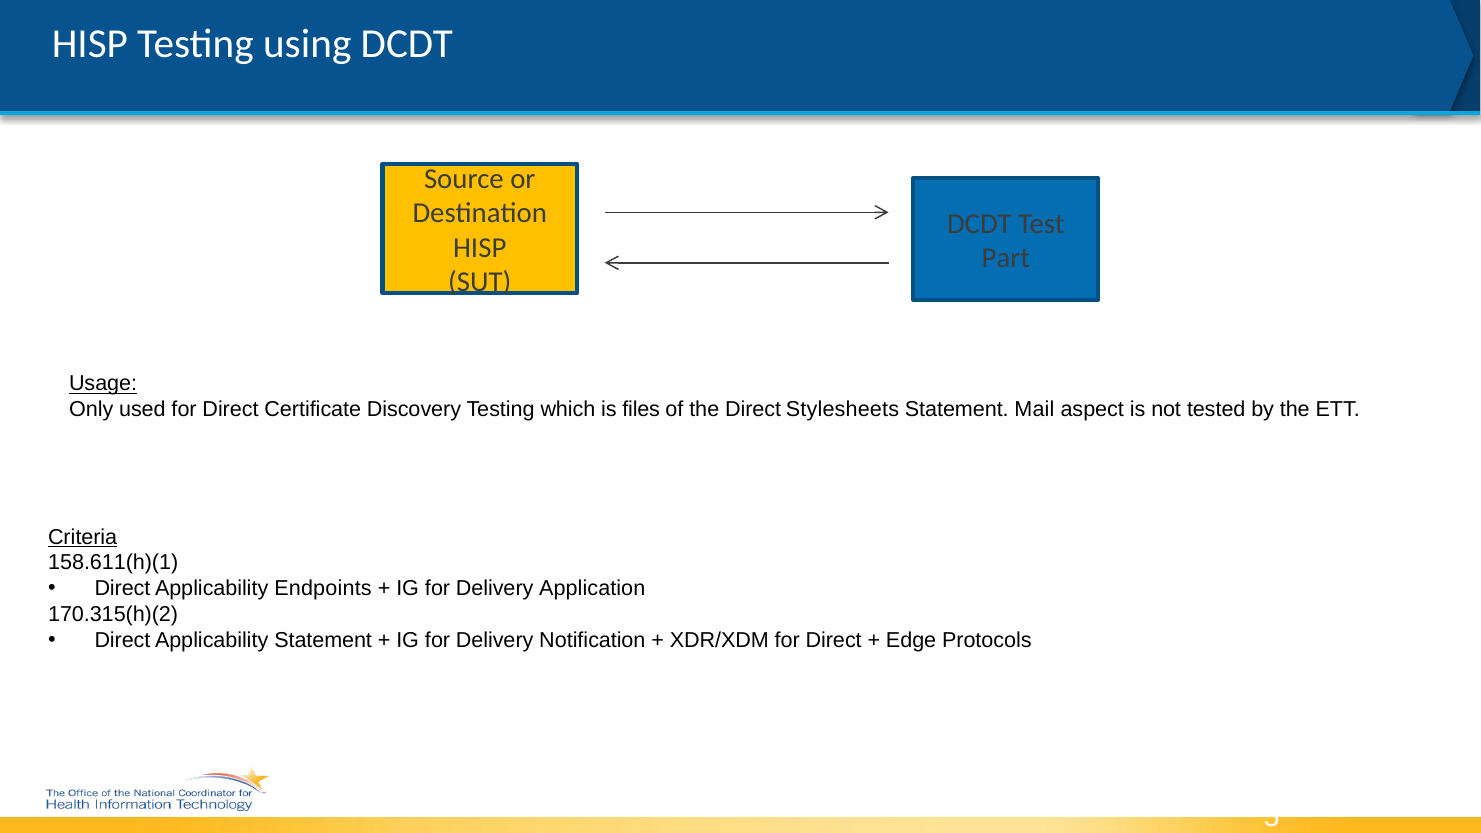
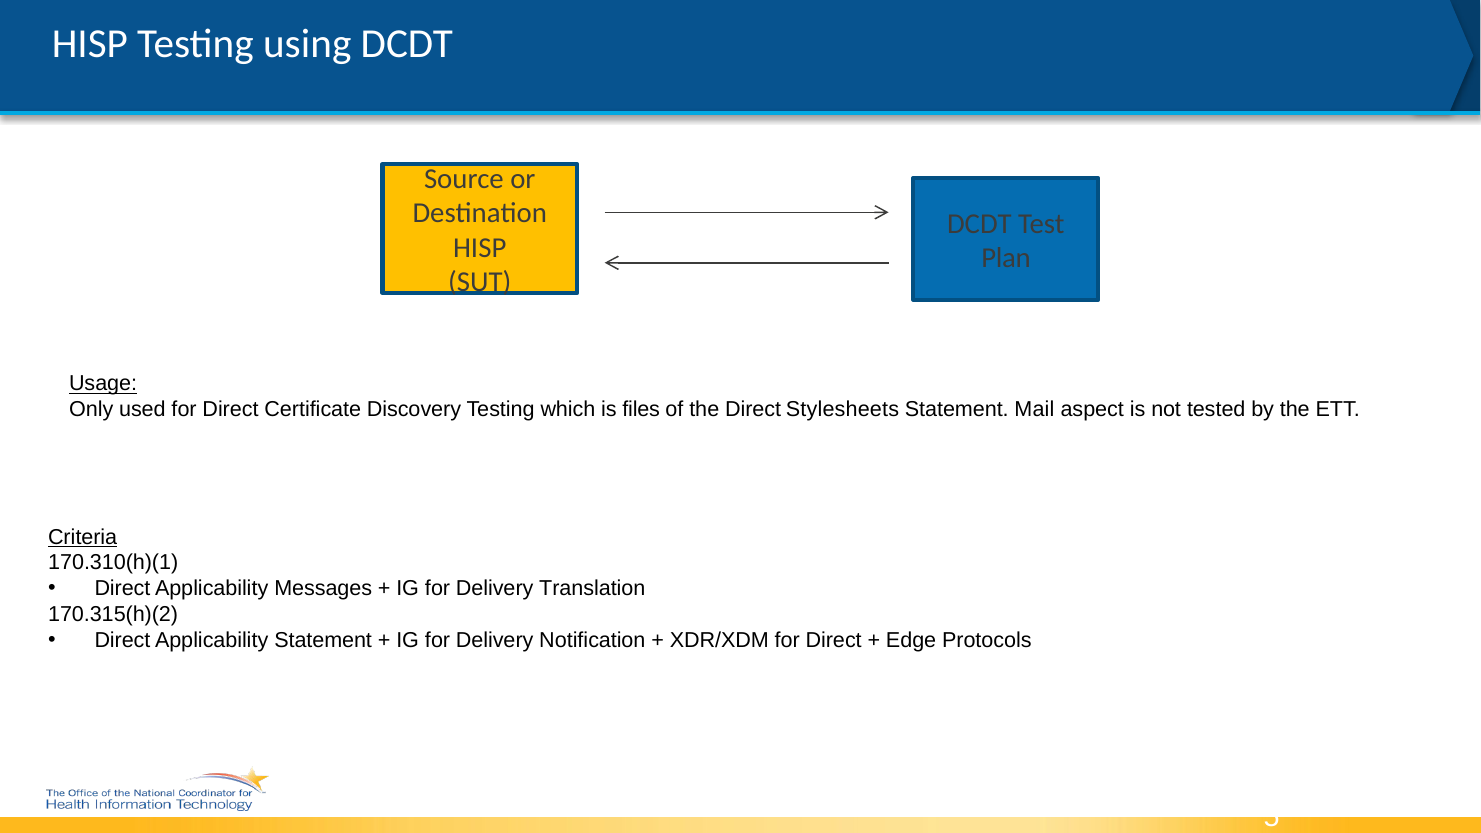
Part: Part -> Plan (1006, 258)
158.611(h)(1: 158.611(h)(1 -> 170.310(h)(1 (113, 563)
Endpoints: Endpoints -> Messages (323, 589)
Application: Application -> Translation (592, 589)
